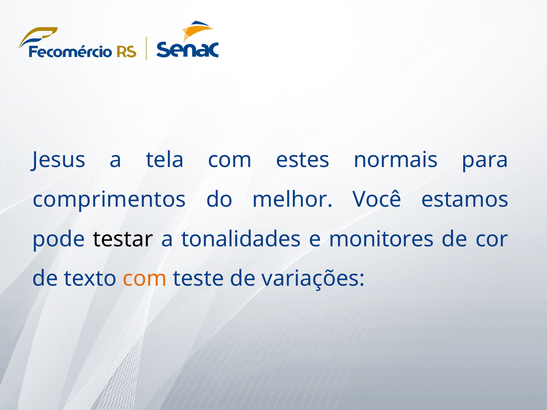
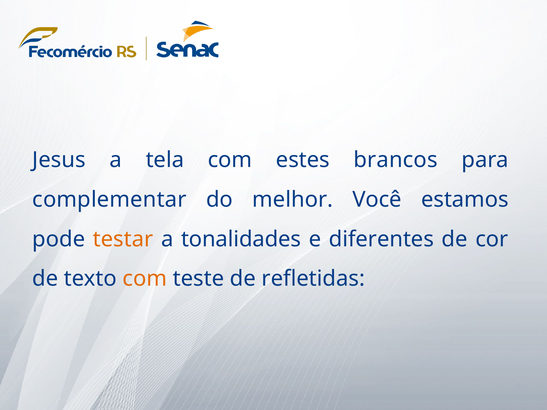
normais: normais -> brancos (396, 160)
comprimentos: comprimentos -> complementar (109, 200)
testar colour: black -> orange (123, 239)
monitores: monitores -> diferentes (381, 239)
variações: variações -> refletidas (313, 279)
